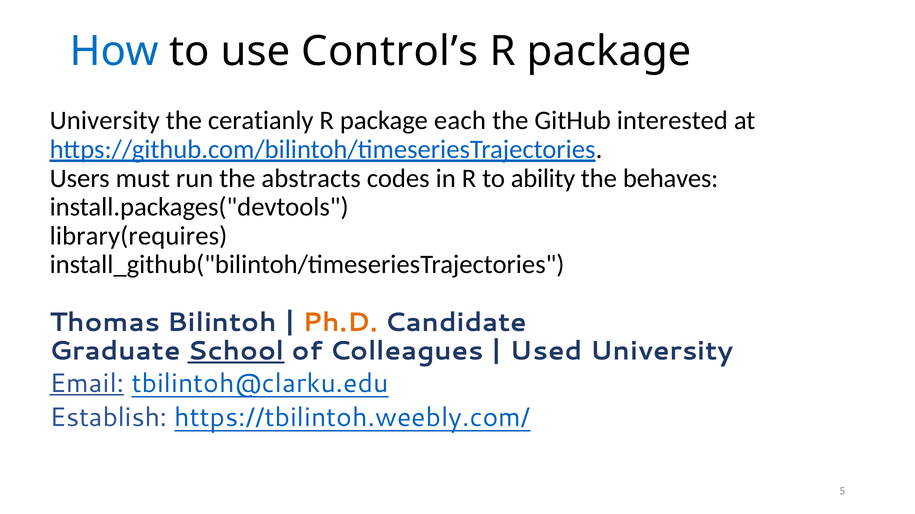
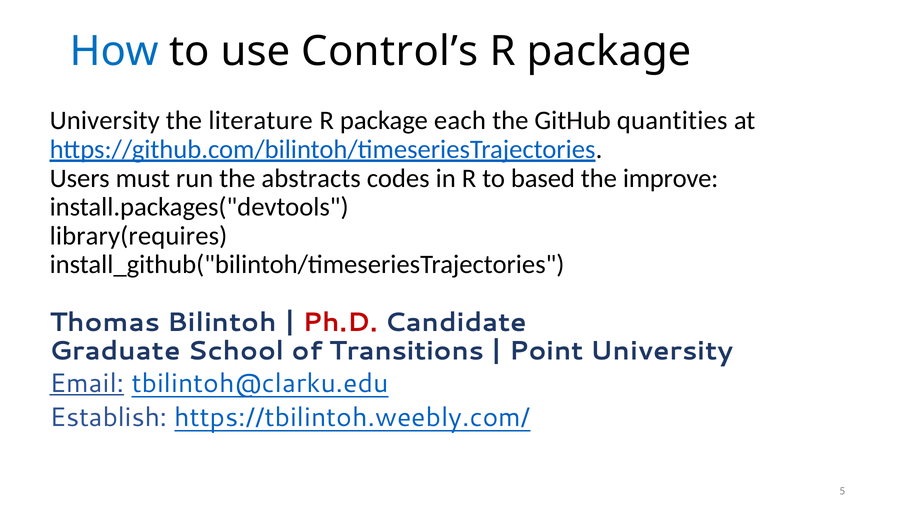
ceratianly: ceratianly -> literature (261, 120)
interested: interested -> quantities (672, 120)
ability: ability -> based (543, 179)
behaves: behaves -> improve (671, 179)
Ph.D colour: orange -> red (340, 323)
School underline: present -> none (236, 352)
Colleagues: Colleagues -> Transitions (407, 352)
Used: Used -> Point (546, 352)
